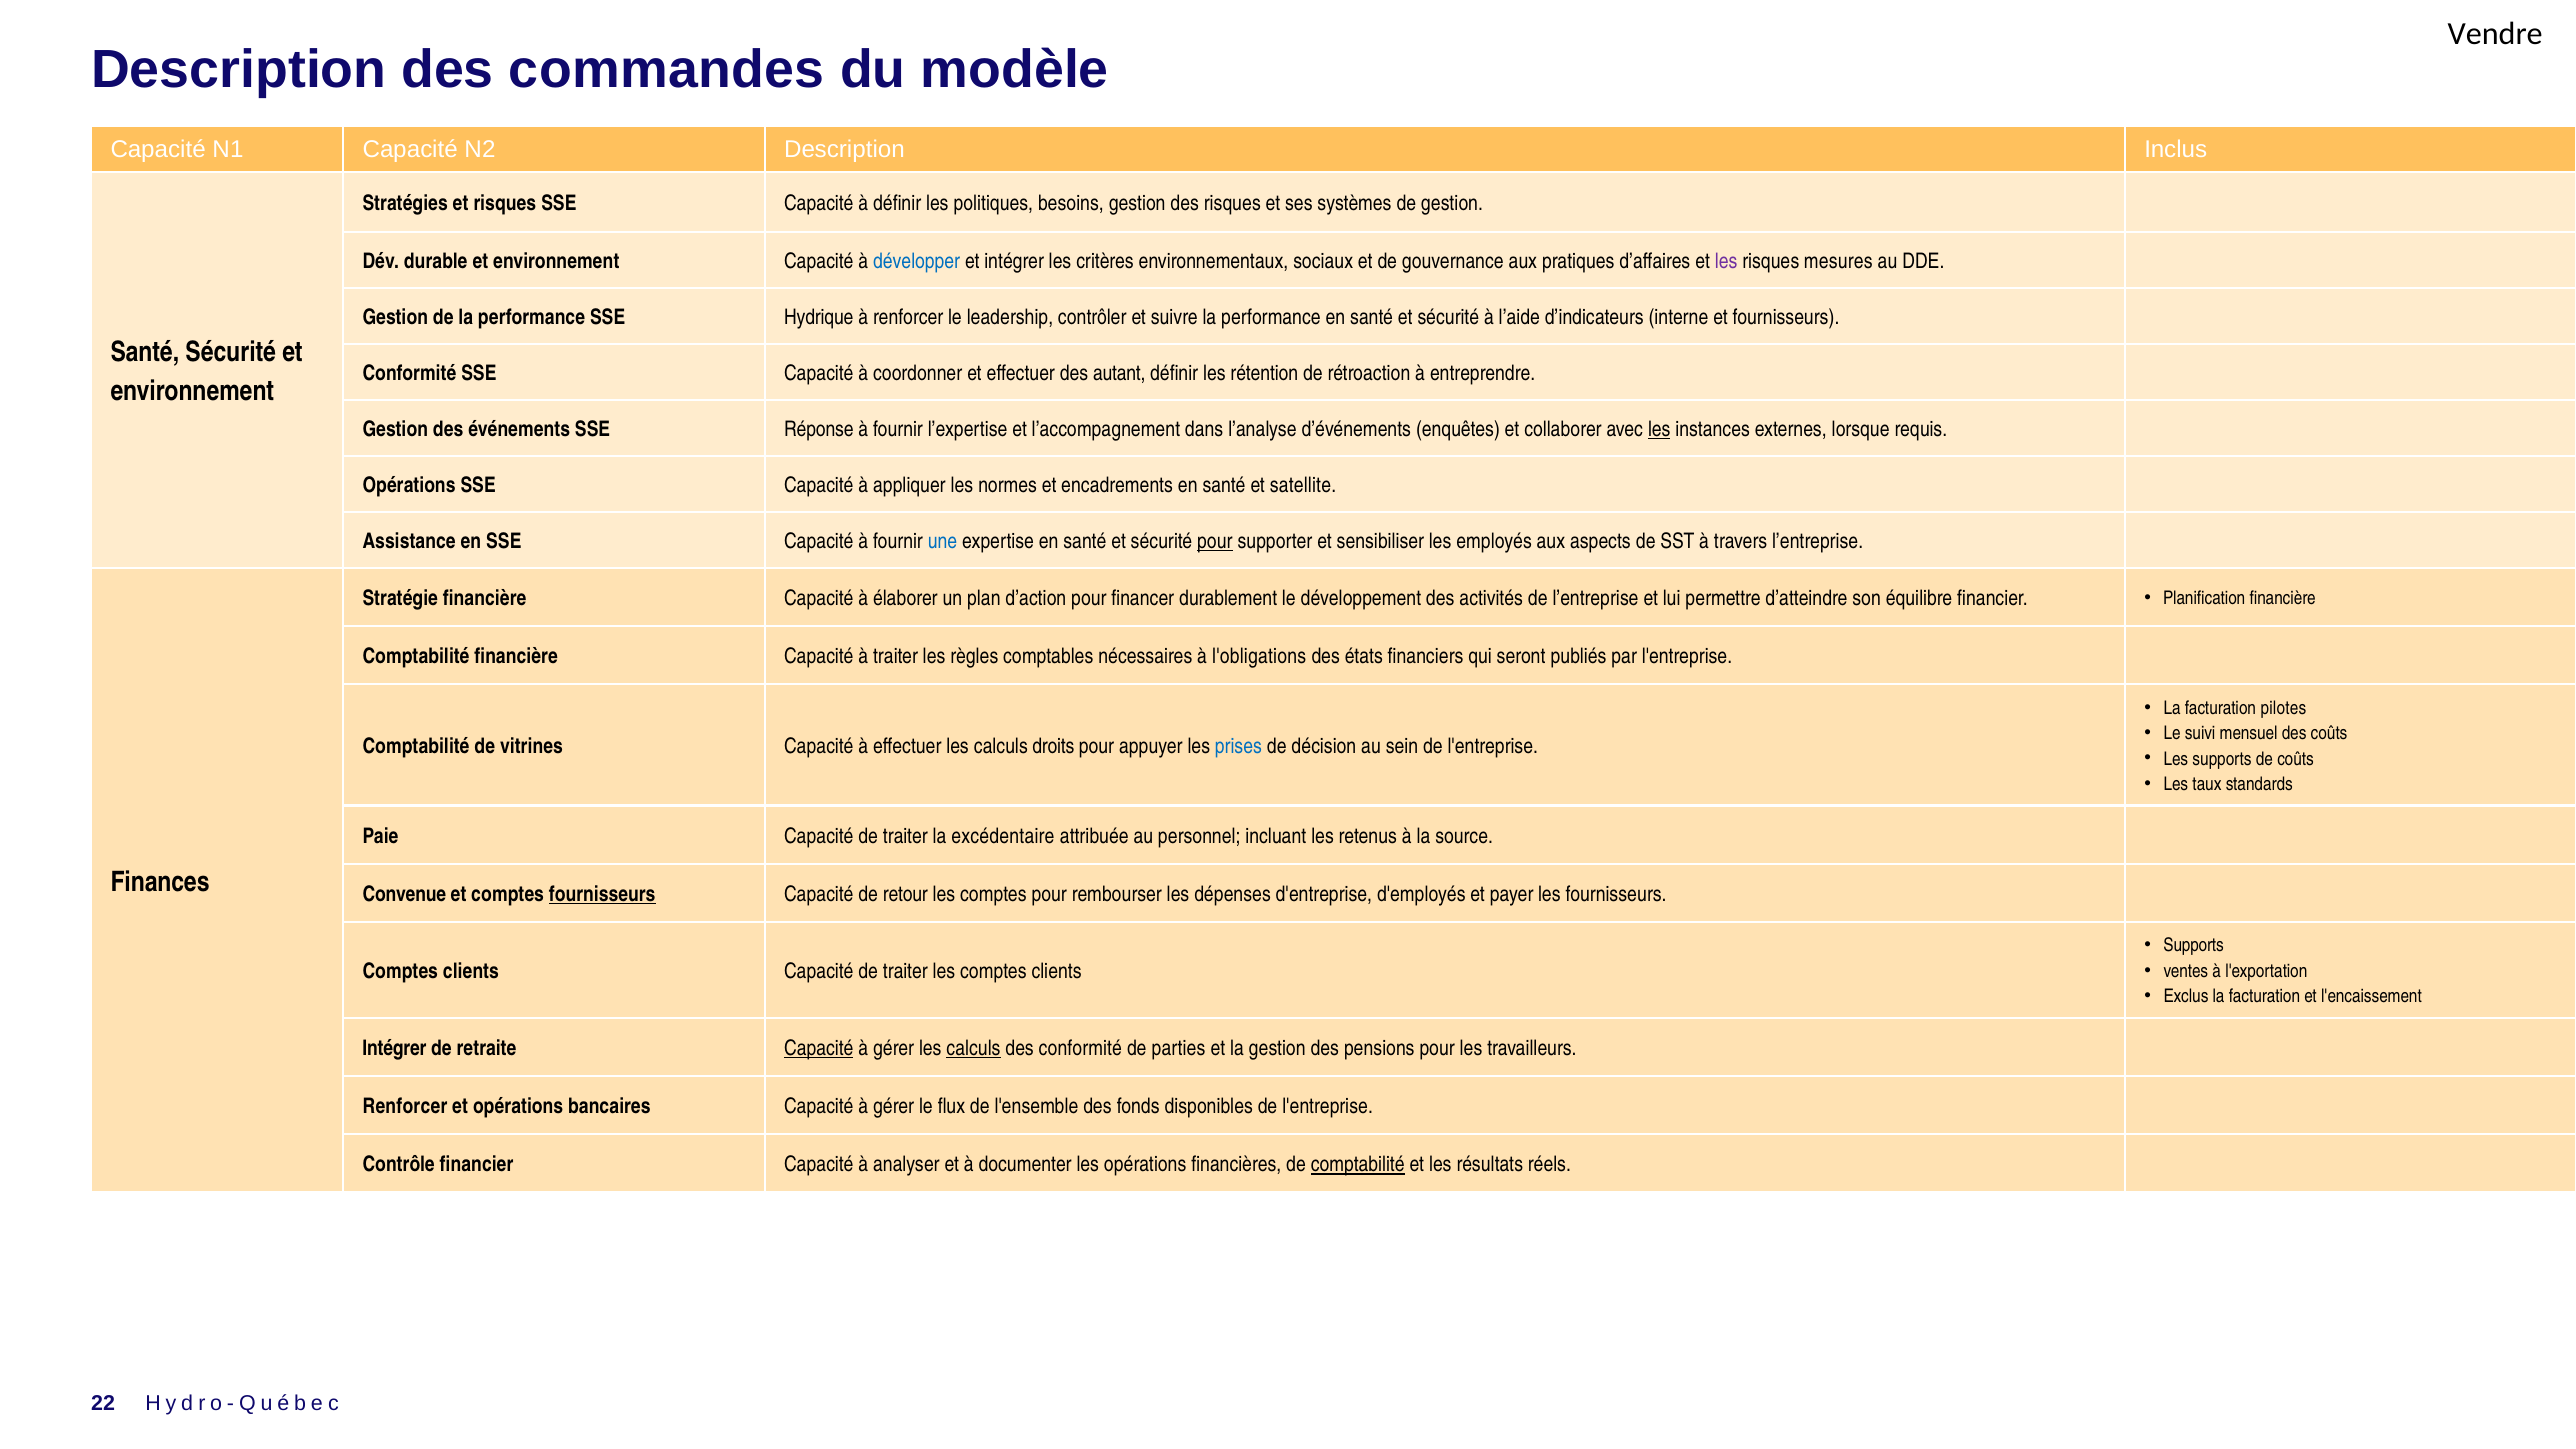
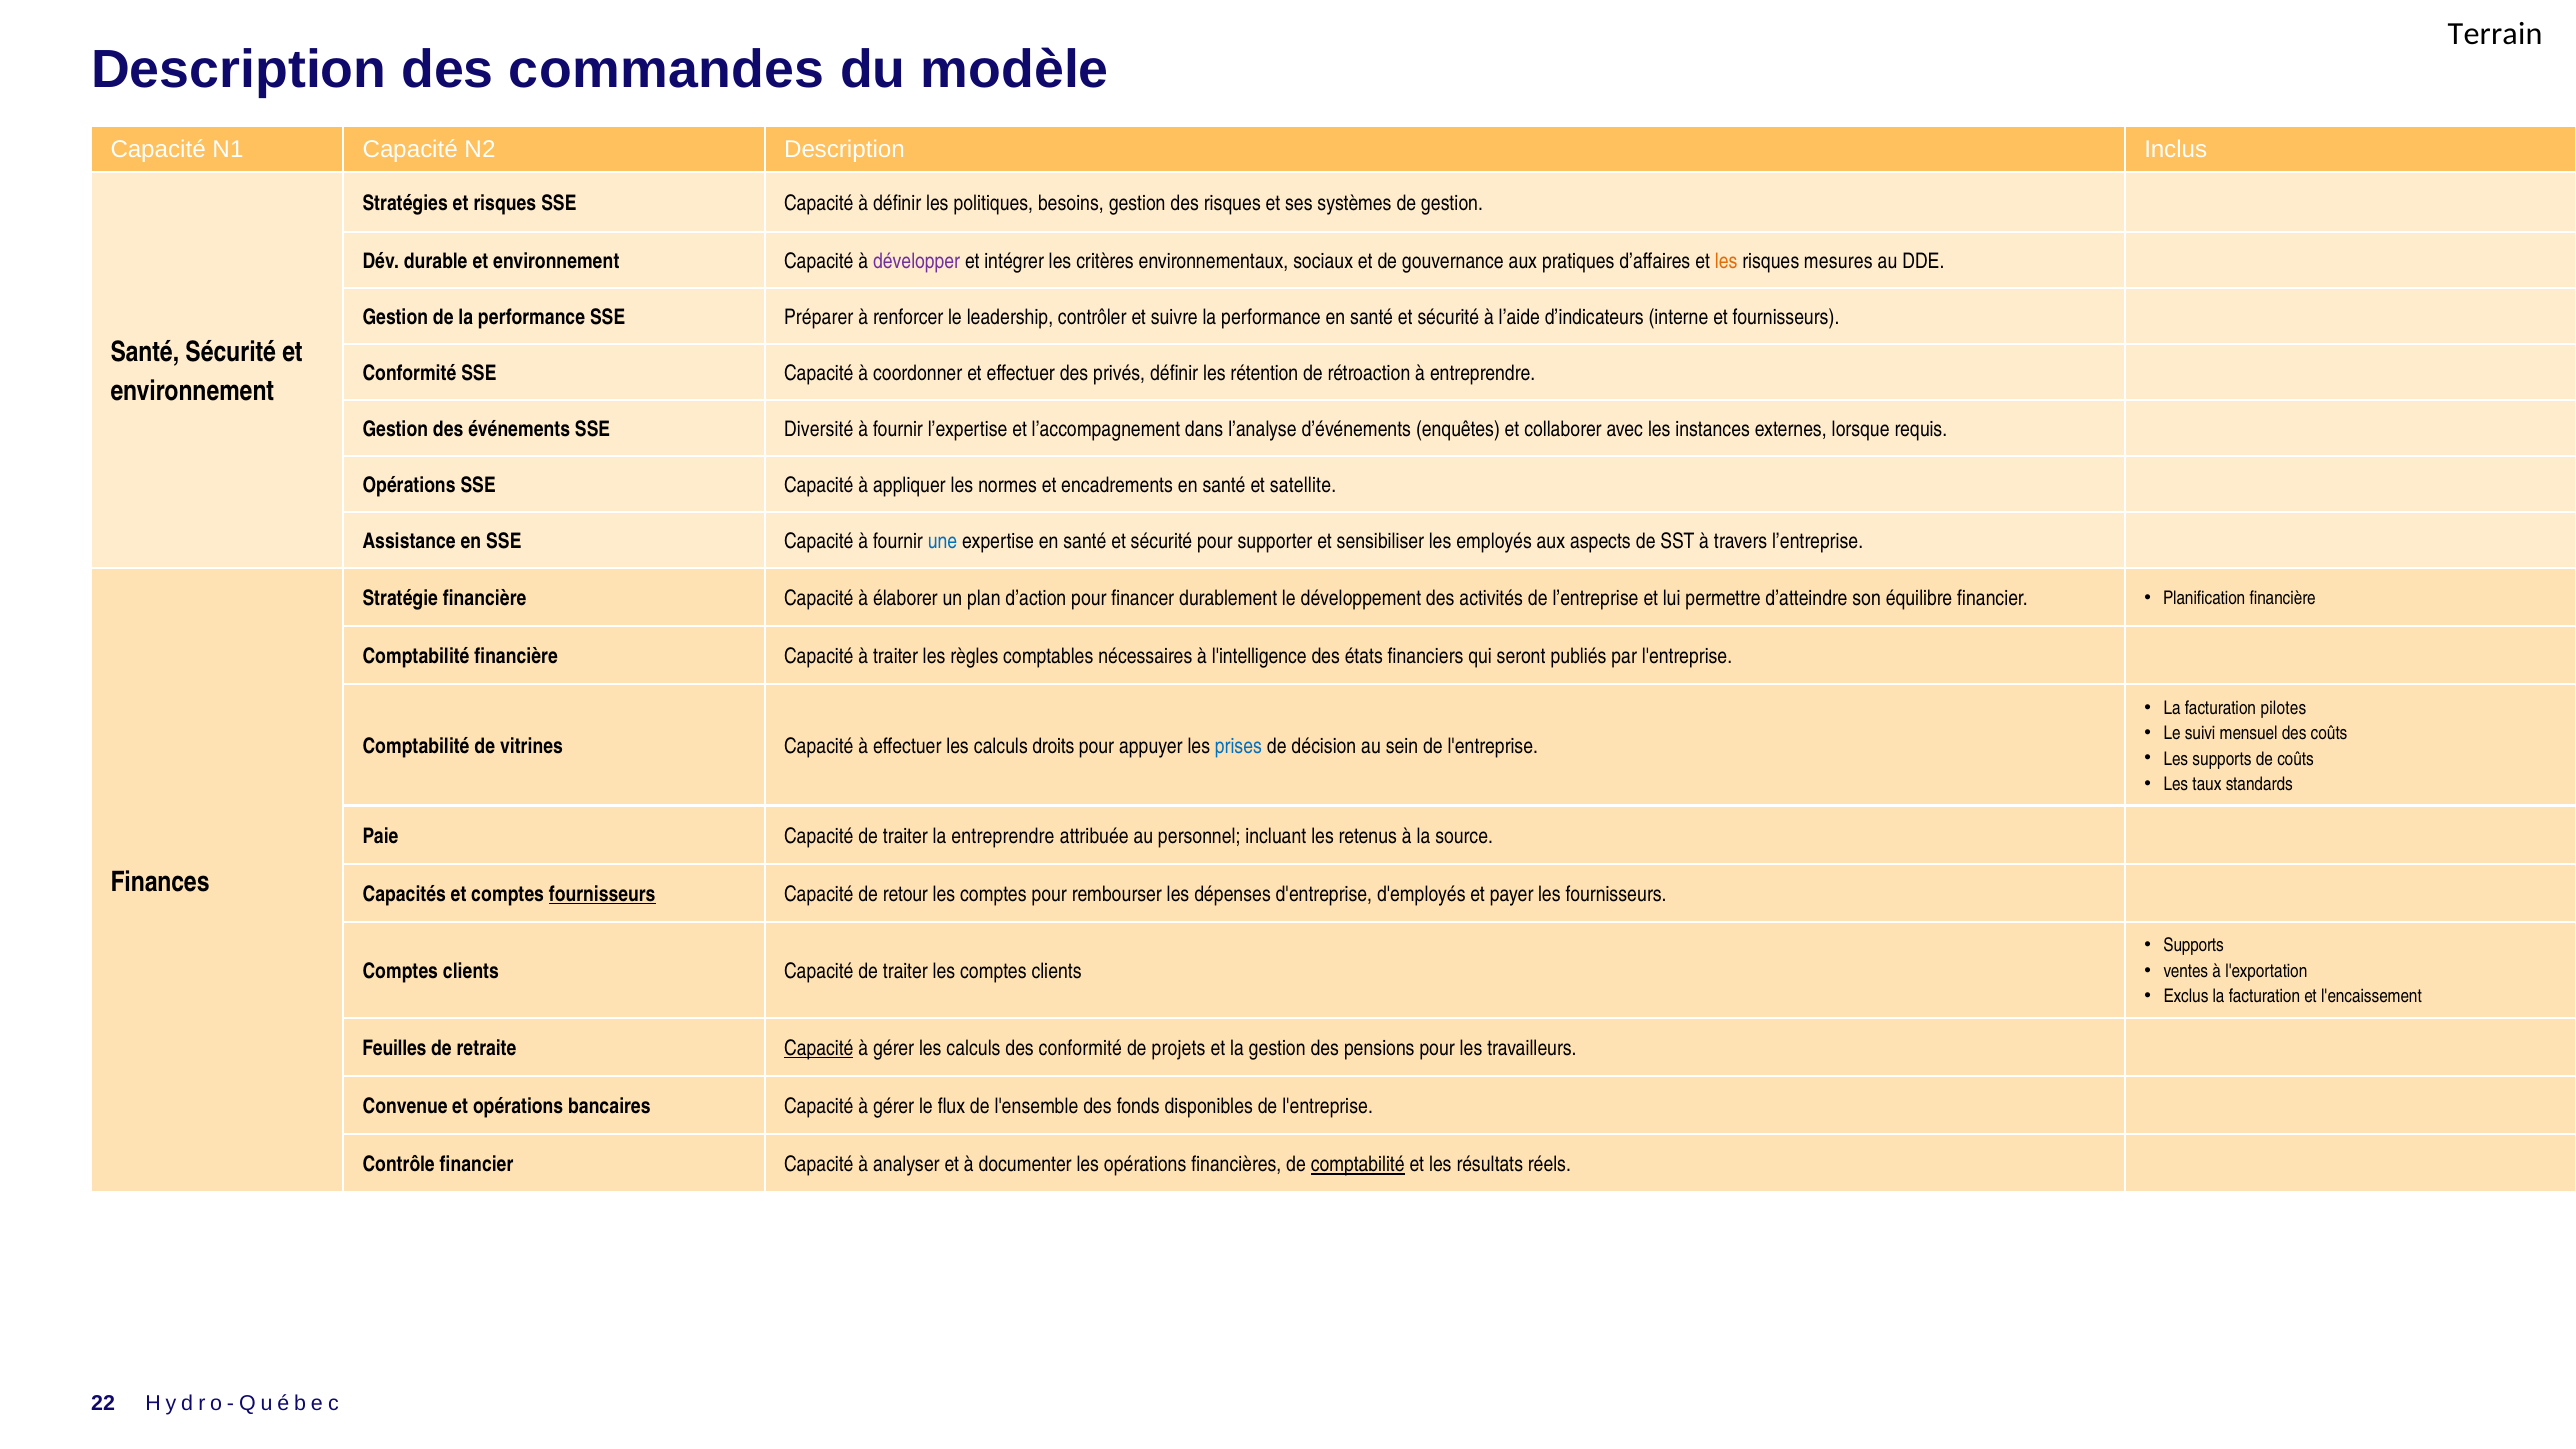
Vendre: Vendre -> Terrain (2495, 33)
développer colour: blue -> purple (917, 261)
les colour: purple -> orange (1726, 261)
Hydrique: Hydrique -> Préparer (819, 317)
autant: autant -> privés (1119, 373)
Réponse: Réponse -> Diversité (819, 429)
les underline: present -> none (1659, 429)
pour underline: present -> none (1215, 541)
l'obligations: l'obligations -> l'intelligence (1259, 657)
la excédentaire: excédentaire -> entreprendre (1003, 836)
Convenue: Convenue -> Capacités (404, 894)
Intégrer: Intégrer -> Feuilles (394, 1048)
calculs underline: present -> none (973, 1048)
parties: parties -> projets (1179, 1048)
Renforcer: Renforcer -> Convenue (405, 1106)
